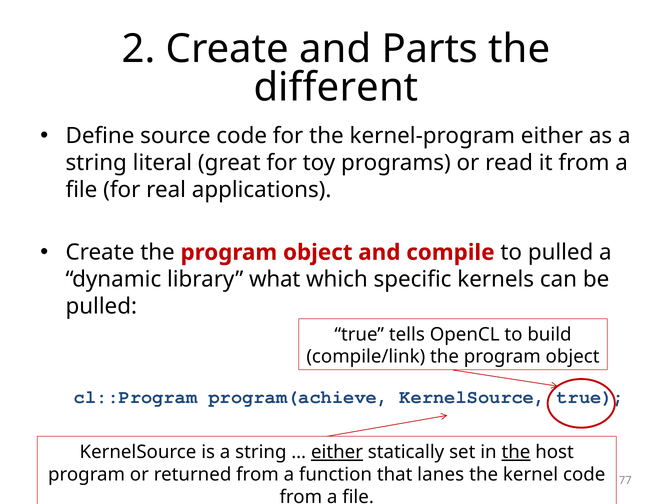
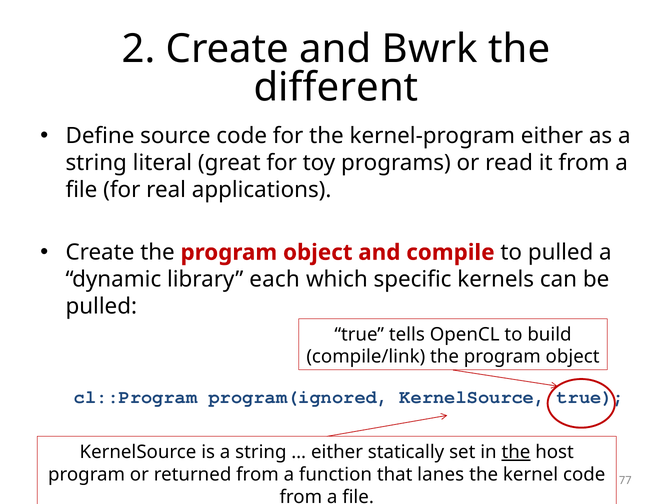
Parts: Parts -> Bwrk (430, 49)
what: what -> each (275, 279)
program(achieve: program(achieve -> program(ignored (298, 397)
either underline: present -> none (337, 452)
